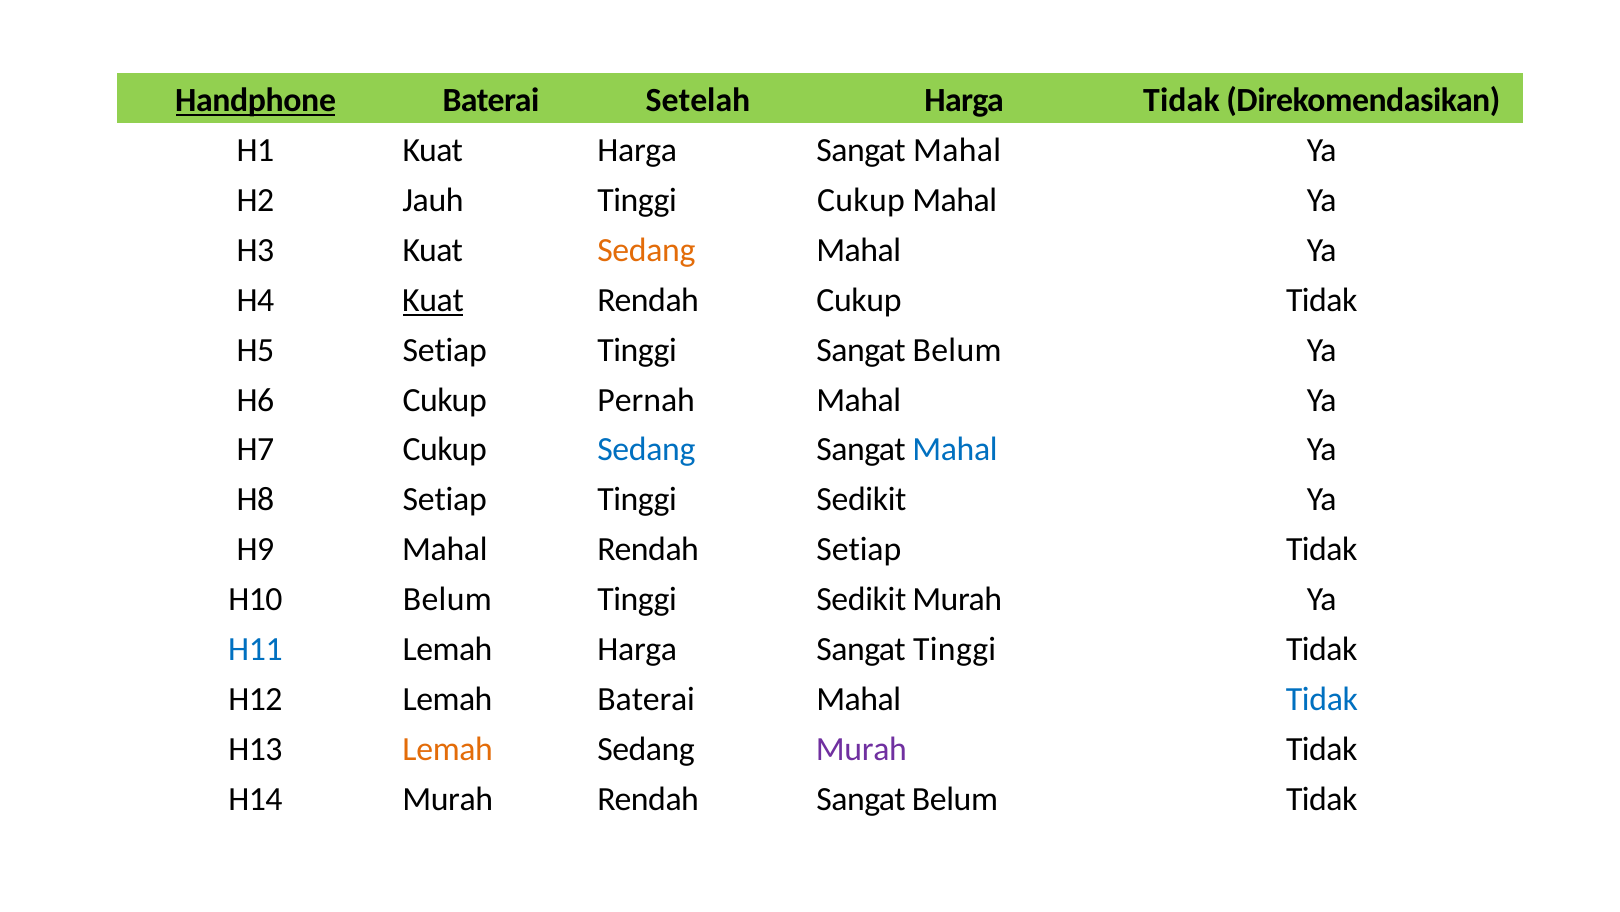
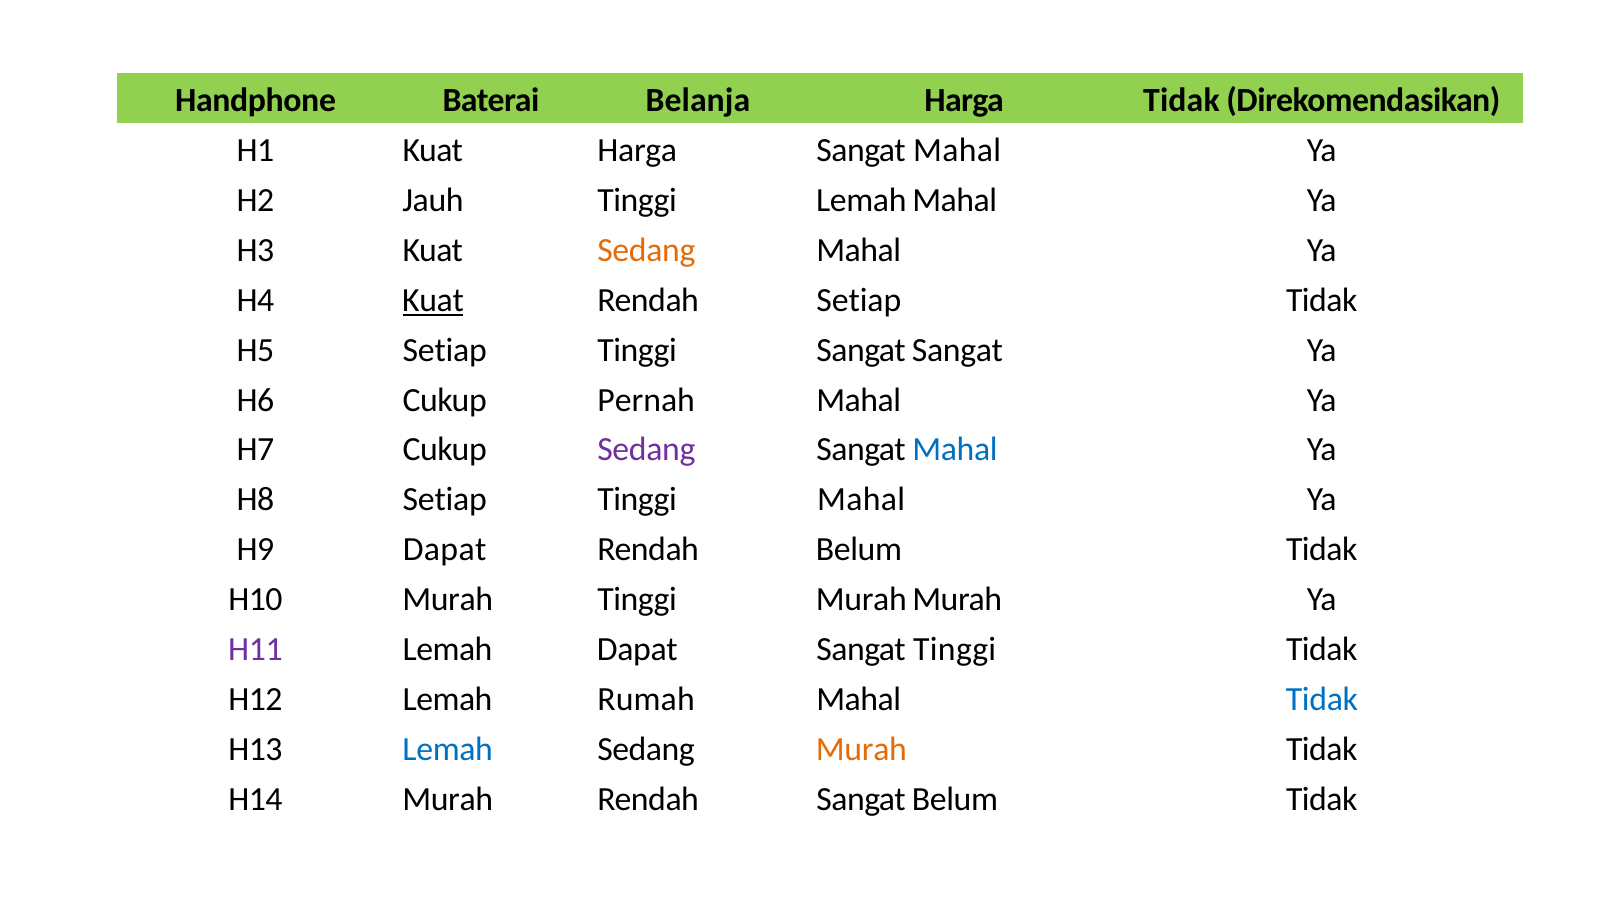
Handphone underline: present -> none (256, 101)
Setelah: Setelah -> Belanja (698, 101)
Tinggi Cukup: Cukup -> Lemah (861, 200)
Rendah Cukup: Cukup -> Setiap (859, 300)
Tinggi Sangat Belum: Belum -> Sangat (957, 350)
Sedang colour: blue -> purple (646, 449)
Sedikit: Sedikit -> Mahal (861, 499)
H9 Mahal: Mahal -> Dapat (445, 549)
Rendah Setiap: Setiap -> Belum (859, 549)
H10 Belum: Belum -> Murah (448, 599)
Sedikit: Sedikit -> Murah (861, 599)
H11 colour: blue -> purple (256, 649)
Lemah Harga: Harga -> Dapat (637, 649)
Lemah Baterai: Baterai -> Rumah (646, 699)
Lemah colour: orange -> blue (448, 749)
Murah colour: purple -> orange (861, 749)
